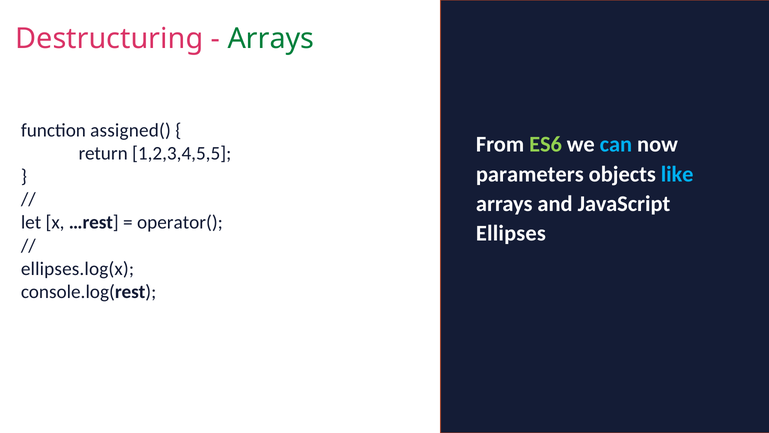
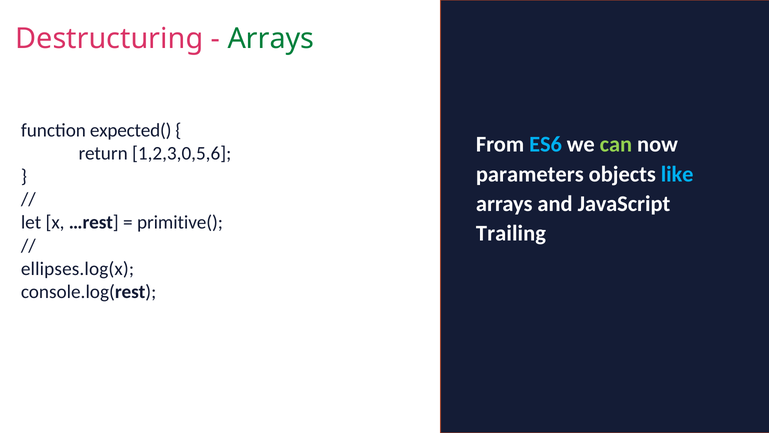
assigned(: assigned( -> expected( (131, 130)
ES6 colour: light green -> light blue (546, 144)
can colour: light blue -> light green (616, 144)
1,2,3,4,5,5: 1,2,3,4,5,5 -> 1,2,3,0,5,6 (182, 153)
operator(: operator( -> primitive( (180, 222)
Ellipses: Ellipses -> Trailing (511, 233)
